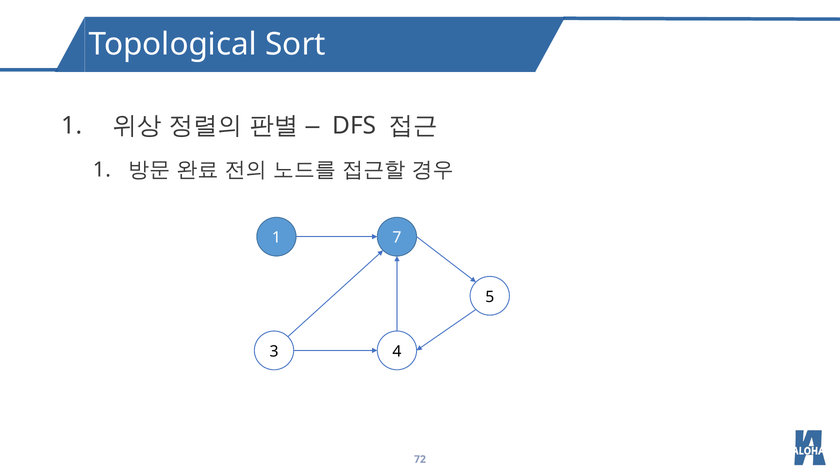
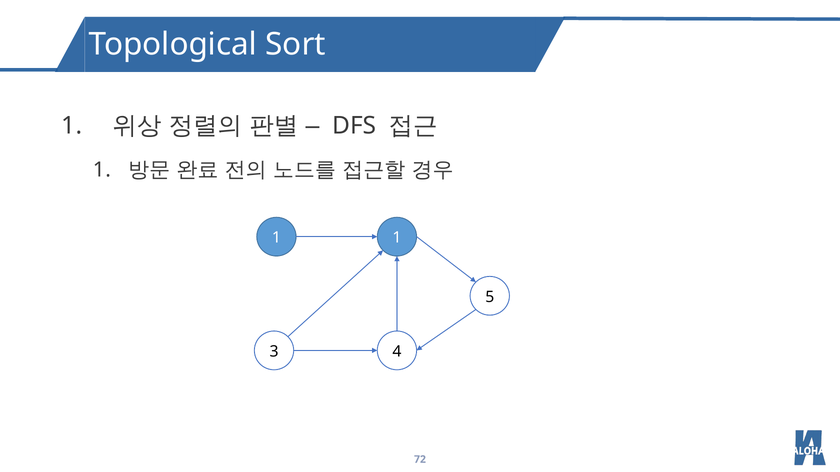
1 7: 7 -> 1 (397, 238)
